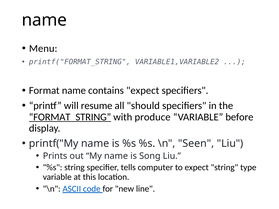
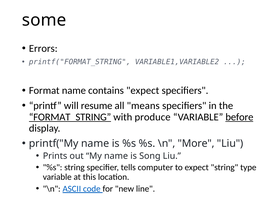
name: name -> some (44, 20)
Menu: Menu -> Errors (43, 48)
should: should -> means (143, 106)
before underline: none -> present (239, 117)
Seen: Seen -> More (196, 144)
